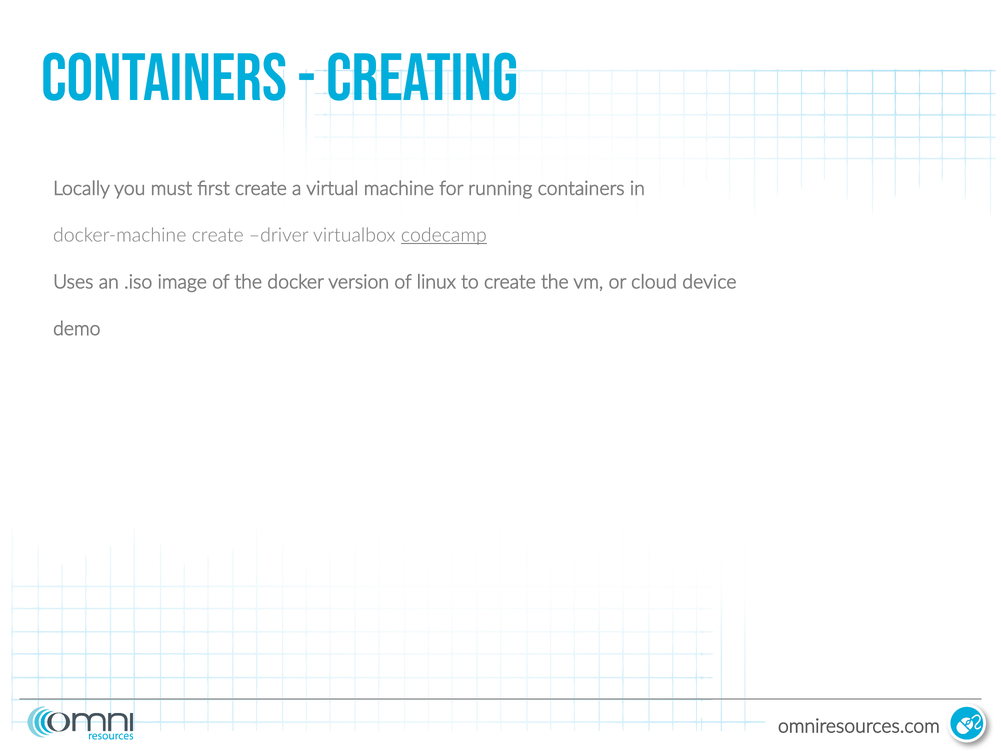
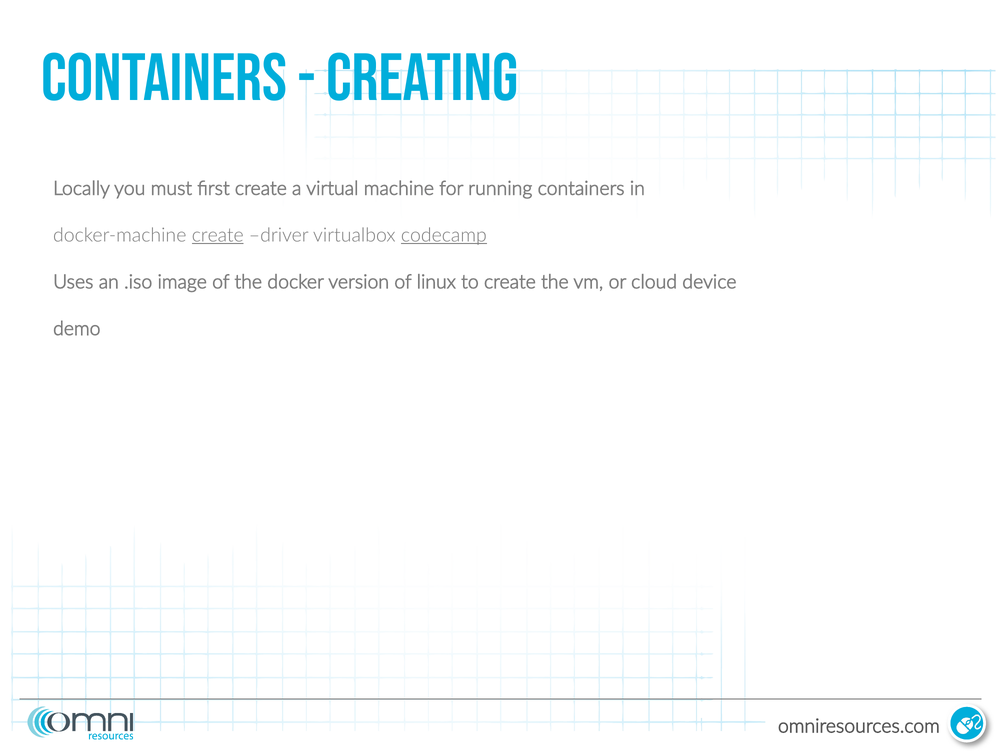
create underline: none -> present (218, 235)
